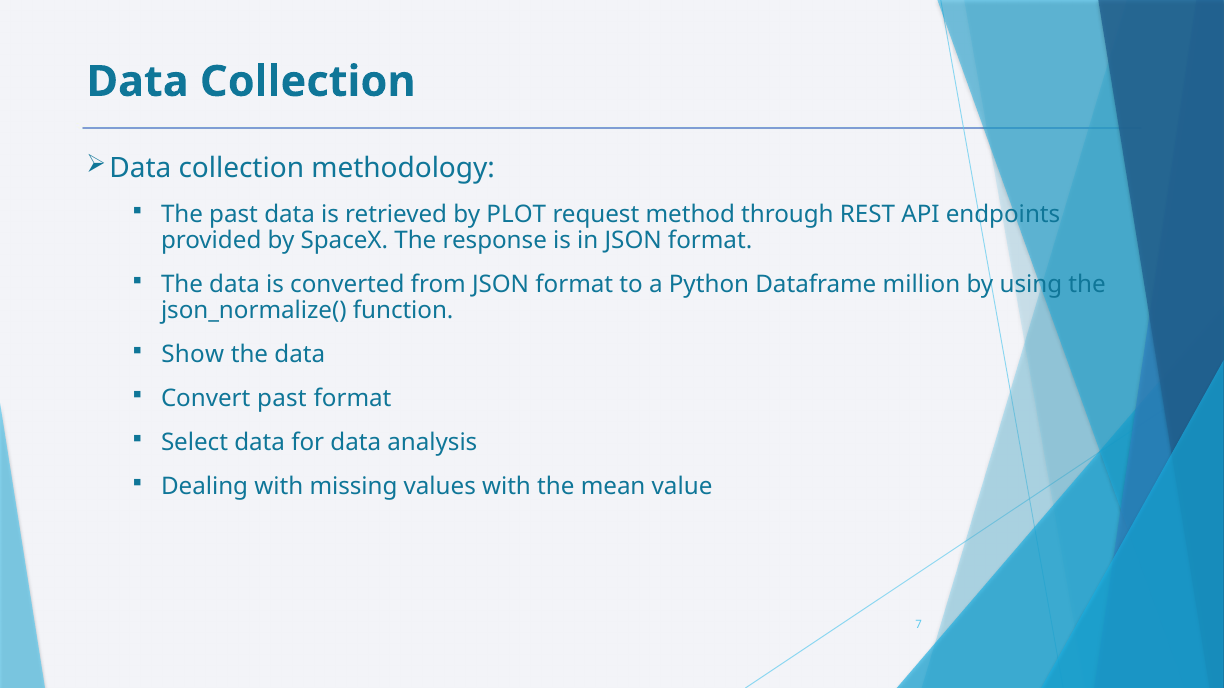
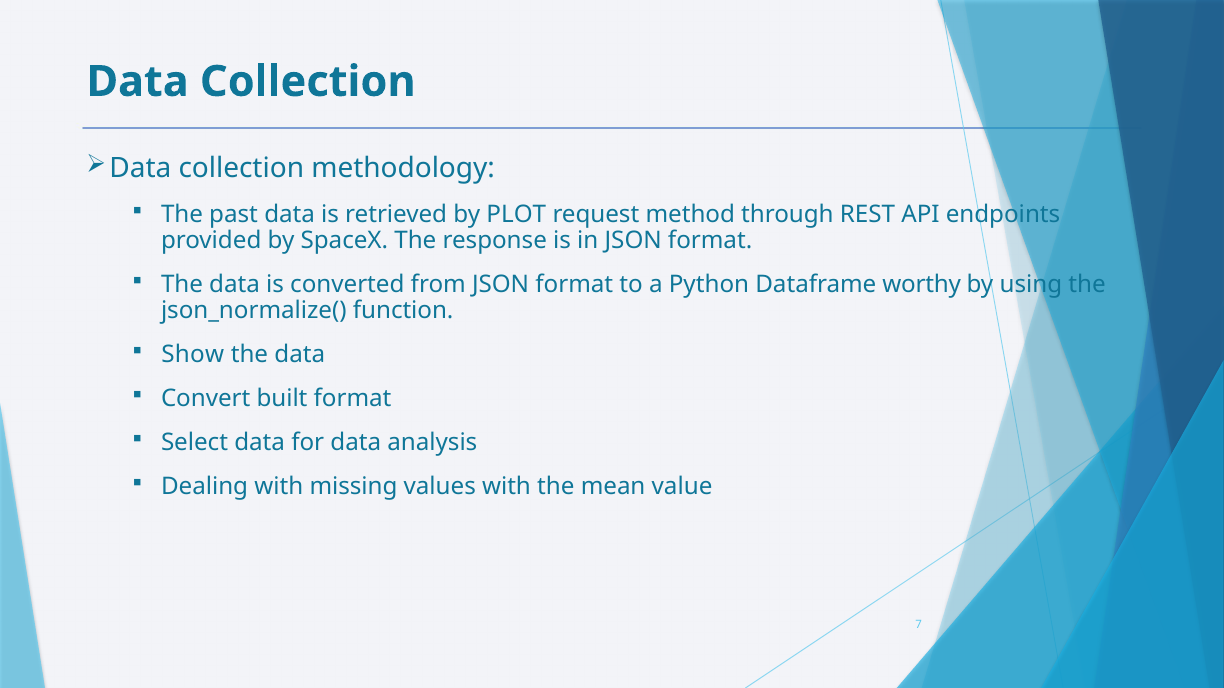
million: million -> worthy (922, 285)
Convert past: past -> built (282, 399)
